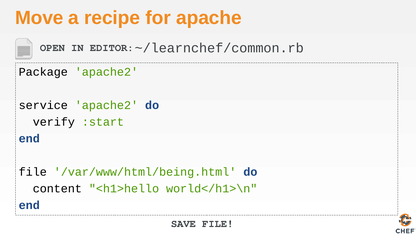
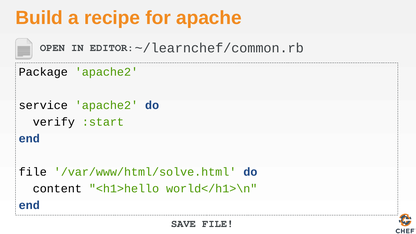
Move: Move -> Build (39, 18)
/var/www/html/being.html: /var/www/html/being.html -> /var/www/html/solve.html (145, 172)
